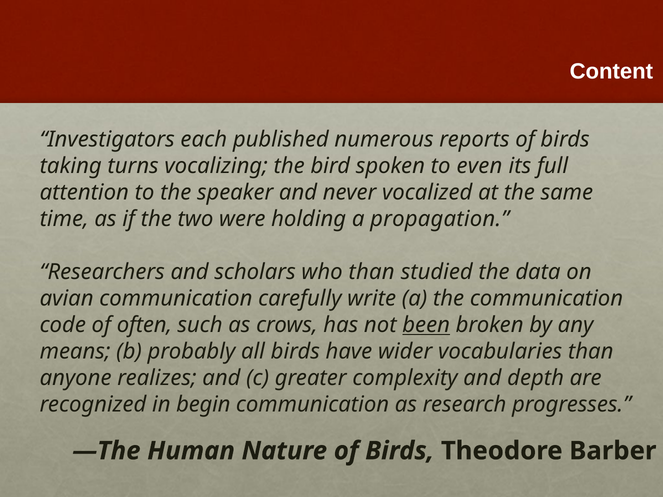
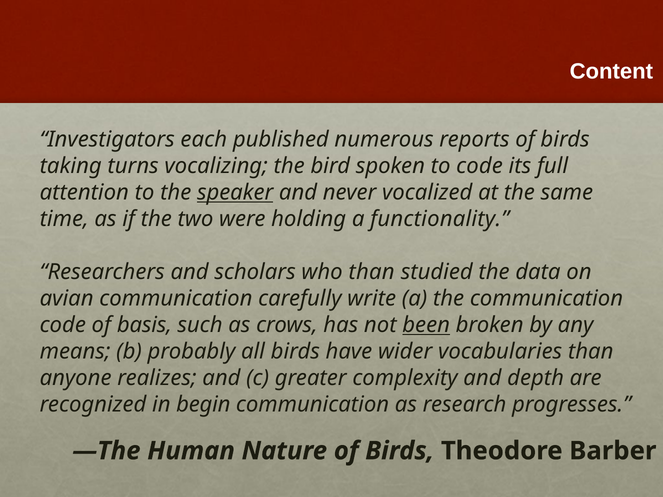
to even: even -> code (480, 166)
speaker underline: none -> present (235, 193)
propagation: propagation -> functionality (440, 219)
often: often -> basis (144, 325)
